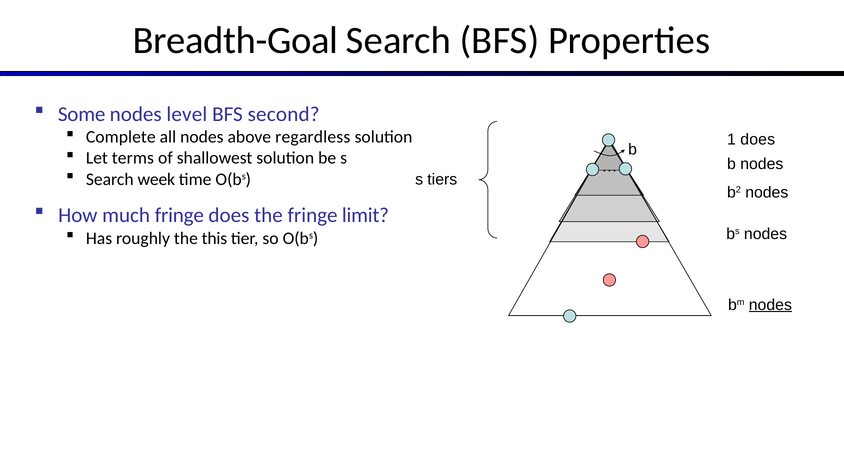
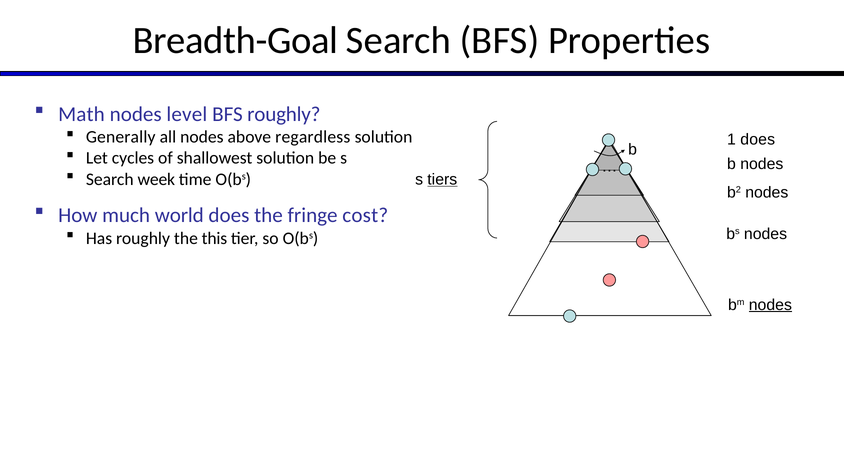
Some: Some -> Math (81, 114)
BFS second: second -> roughly (284, 114)
Complete: Complete -> Generally (121, 137)
terms: terms -> cycles (133, 158)
tiers underline: none -> present (442, 179)
much fringe: fringe -> world (179, 215)
limit: limit -> cost (365, 215)
